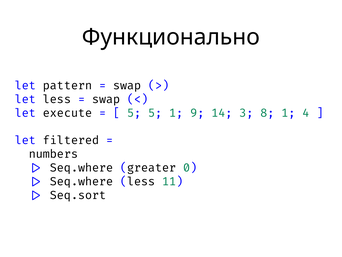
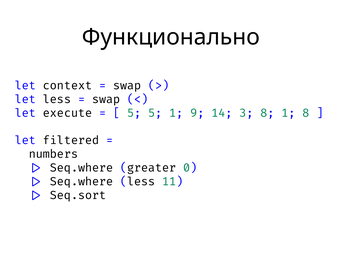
pattern: pattern -> context (68, 85)
1 4: 4 -> 8 (306, 113)
